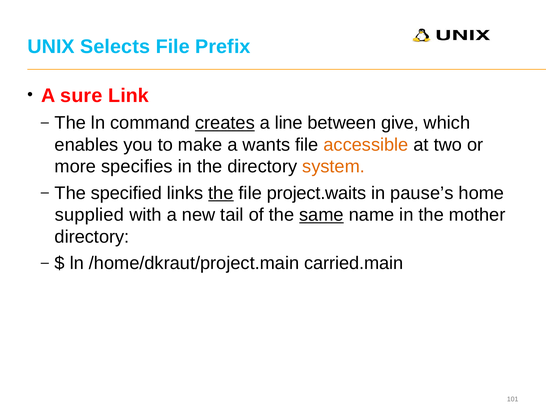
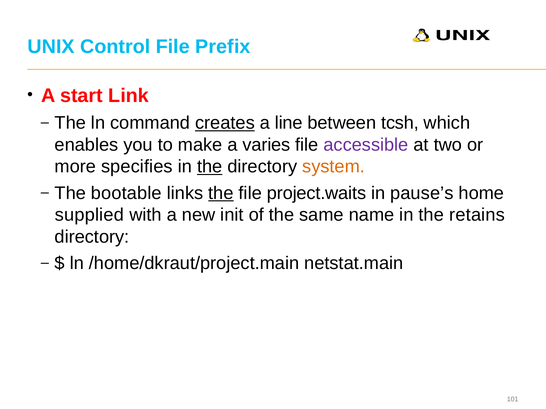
Selects: Selects -> Control (115, 47)
sure: sure -> start (81, 96)
give: give -> tcsh (400, 123)
wants: wants -> varies (266, 145)
accessible colour: orange -> purple (366, 145)
the underline: none -> present (210, 167)
specified: specified -> bootable (126, 193)
tail: tail -> init (232, 215)
same underline: present -> none (321, 215)
mother: mother -> retains (477, 215)
carried.main: carried.main -> netstat.main (354, 264)
